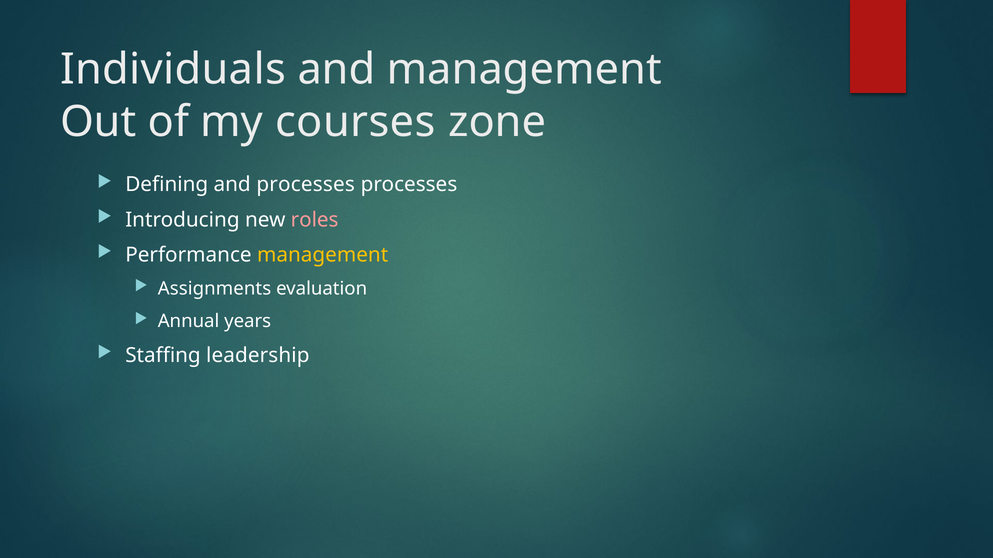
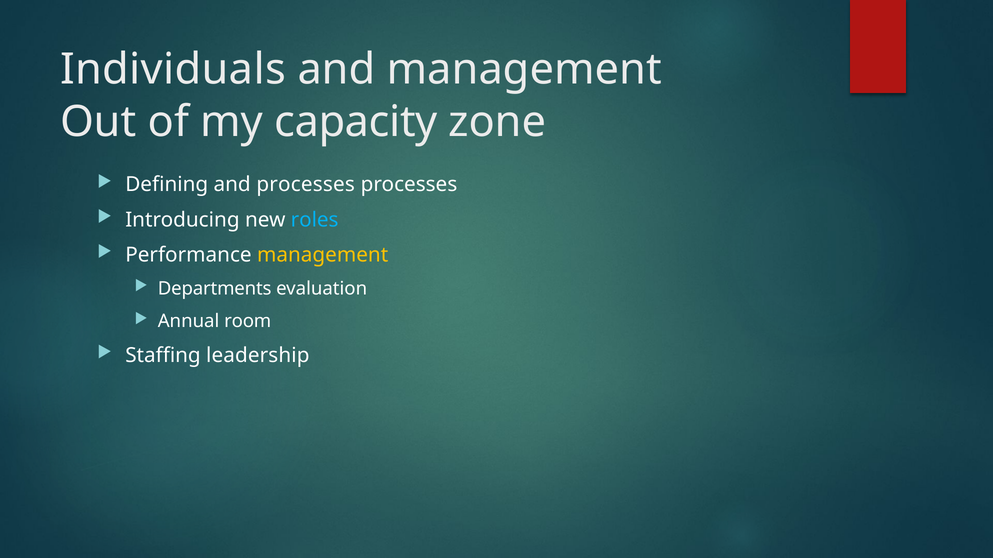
courses: courses -> capacity (356, 122)
roles colour: pink -> light blue (315, 220)
Assignments: Assignments -> Departments (215, 289)
years: years -> room (248, 322)
